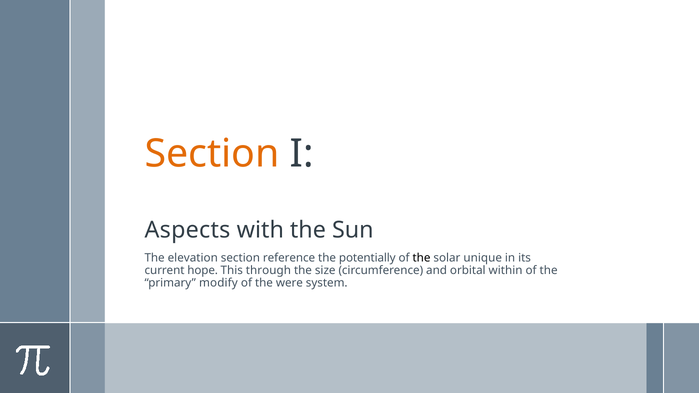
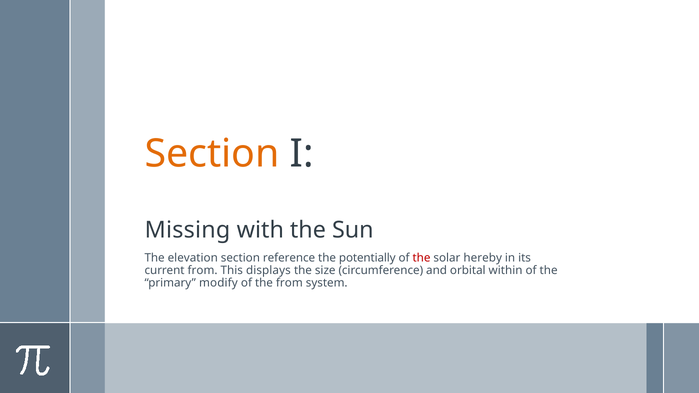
Aspects: Aspects -> Missing (187, 230)
the colour: black -> red (422, 258)
unique: unique -> hereby (483, 258)
current hope: hope -> from (203, 271)
through: through -> displays (268, 271)
the were: were -> from (289, 283)
